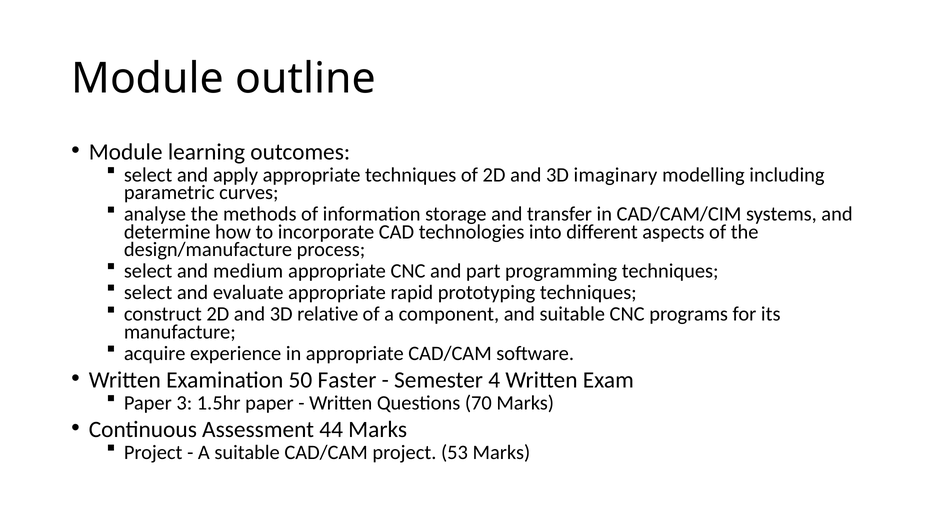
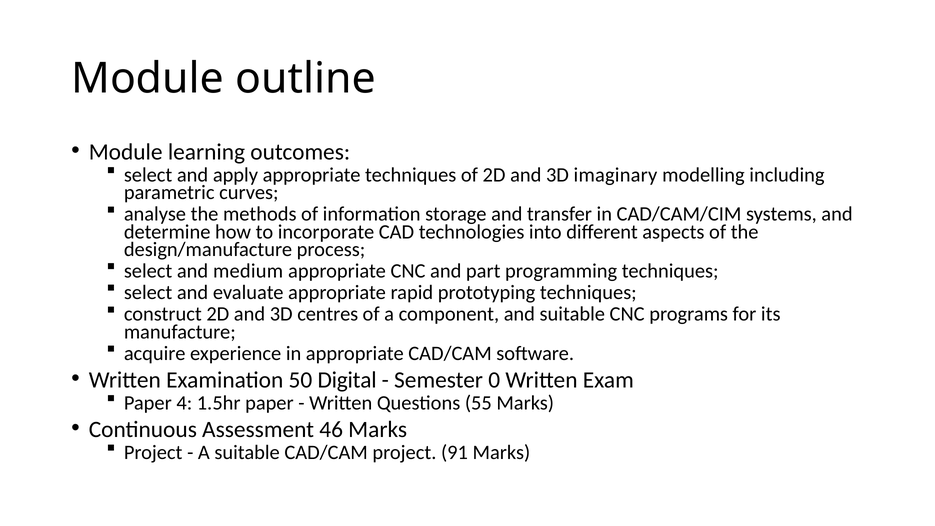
relative: relative -> centres (328, 314)
Faster: Faster -> Digital (347, 380)
4: 4 -> 0 (494, 380)
3: 3 -> 4 (184, 403)
70: 70 -> 55 (478, 403)
44: 44 -> 46 (331, 429)
53: 53 -> 91 (454, 452)
